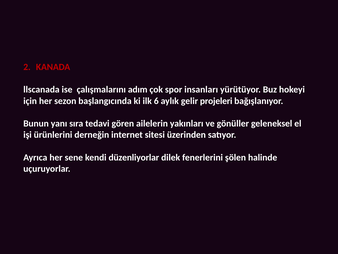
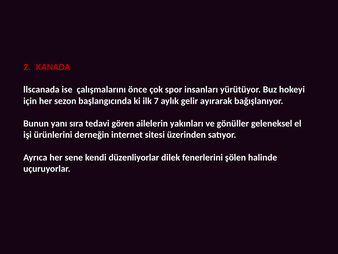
adım: adım -> önce (138, 89)
6: 6 -> 7 (156, 101)
projeleri: projeleri -> ayırarak (216, 101)
